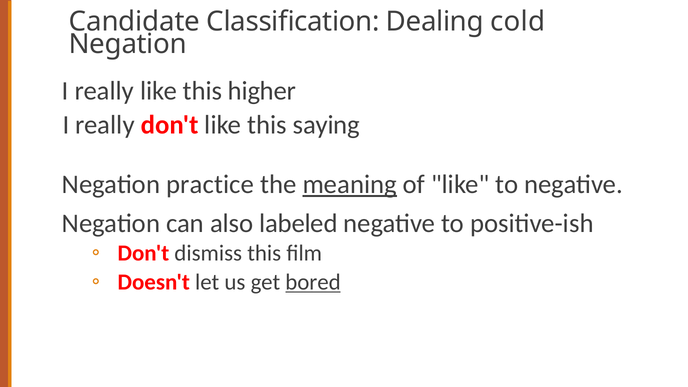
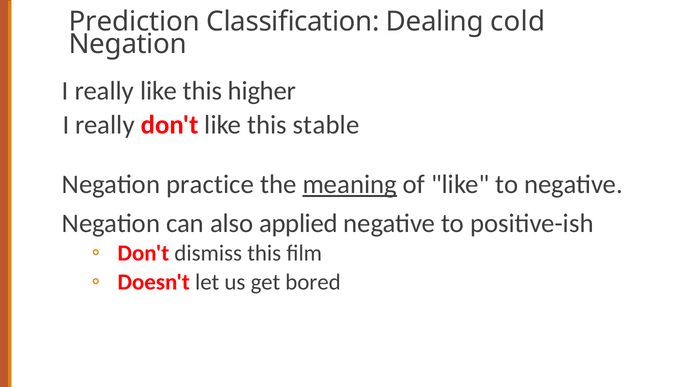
Candidate: Candidate -> Prediction (134, 21)
saying: saying -> stable (326, 125)
labeled: labeled -> applied (298, 223)
bored underline: present -> none (313, 282)
